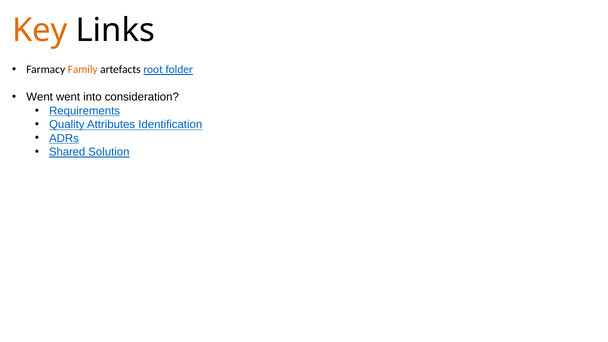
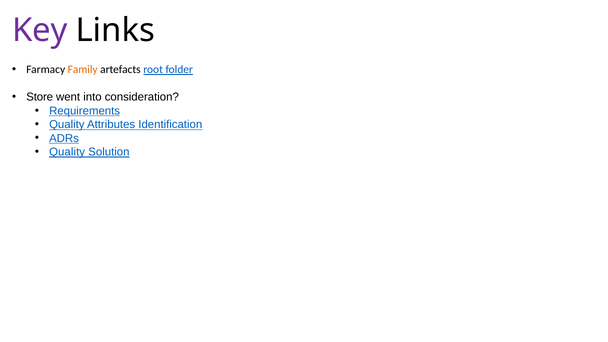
Key colour: orange -> purple (40, 30)
Went: Went -> Store (40, 97)
Shared: Shared -> Quality (67, 152)
